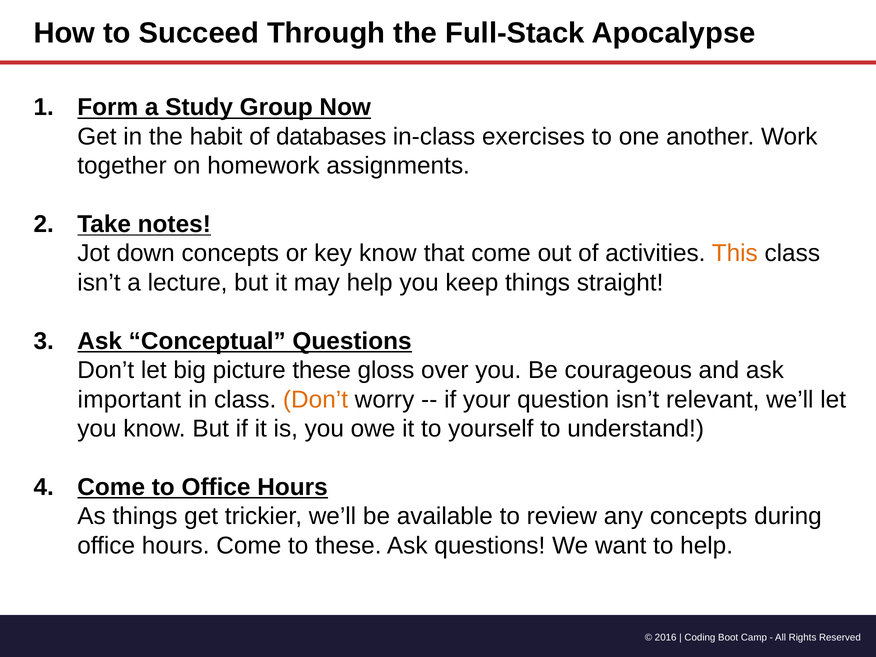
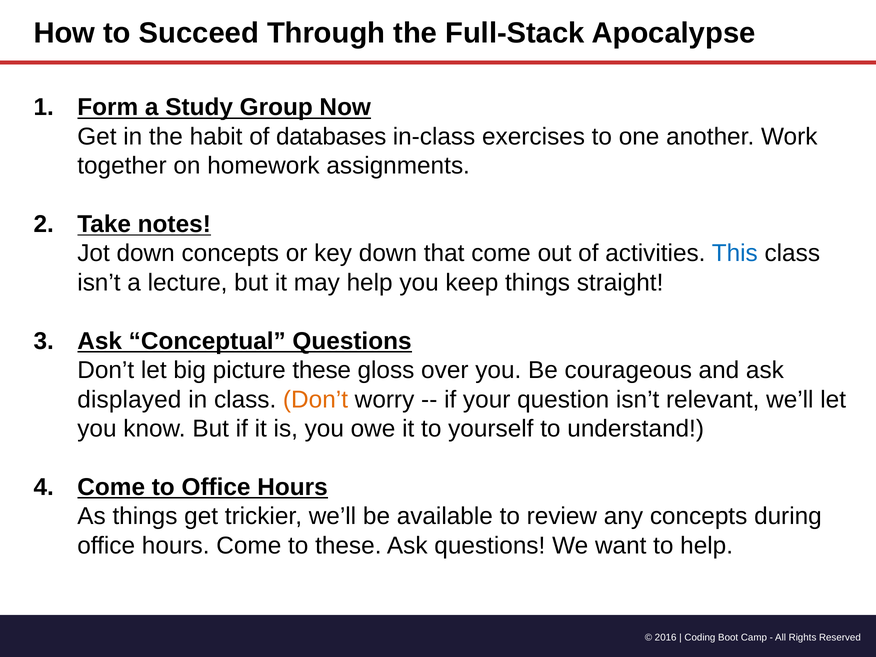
key know: know -> down (388, 253)
This colour: orange -> blue (735, 253)
important: important -> displayed (129, 399)
